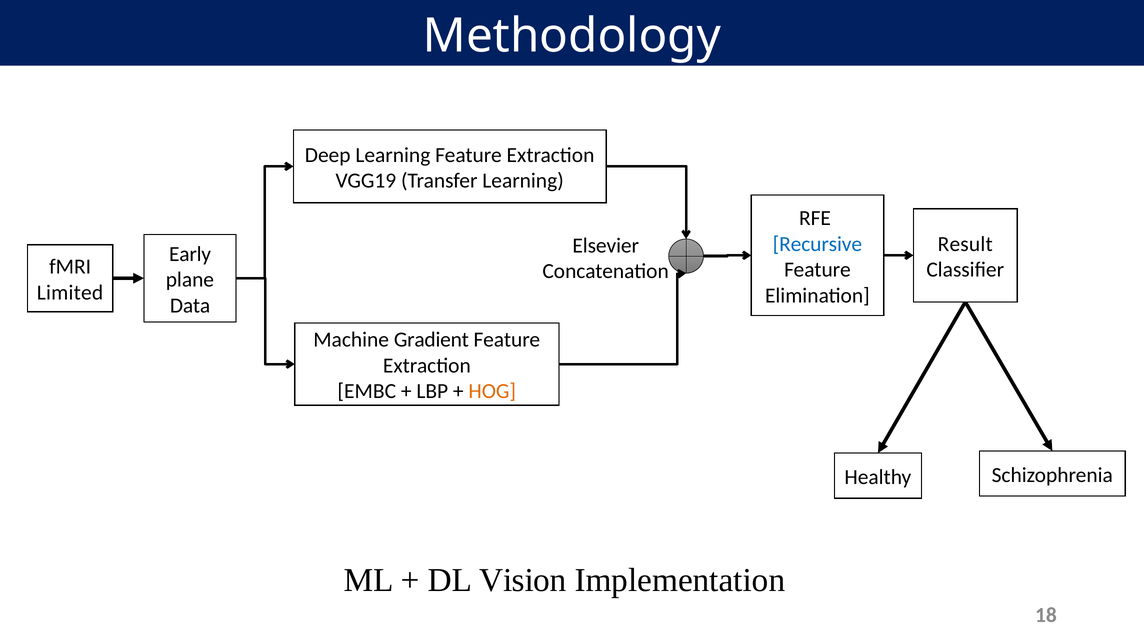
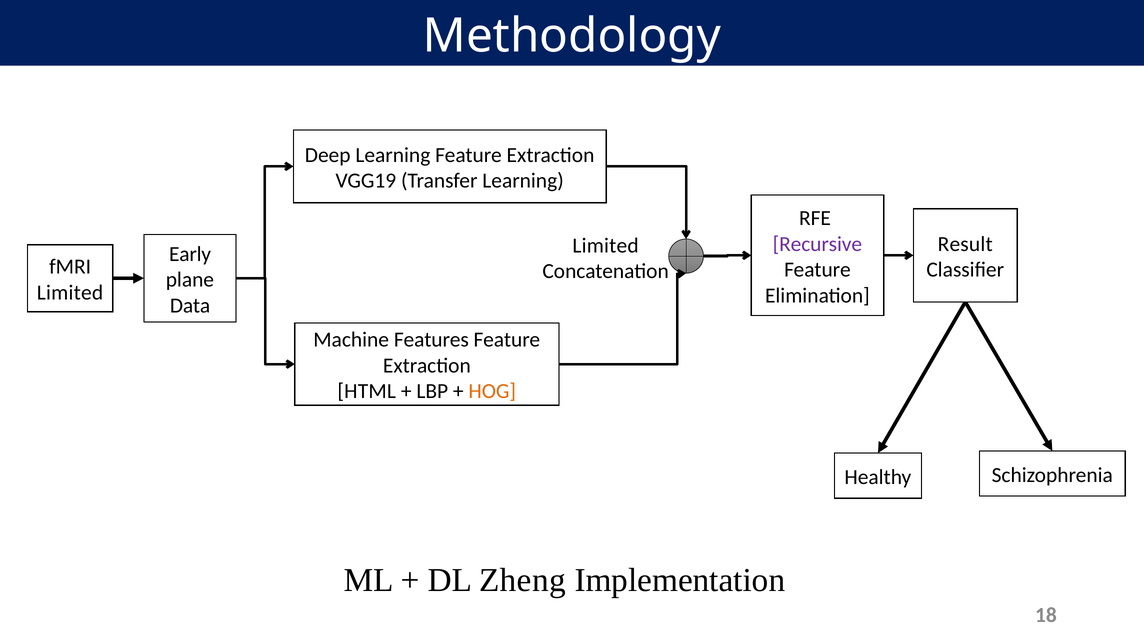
Recursive colour: blue -> purple (817, 244)
Elsevier: Elsevier -> Limited (606, 245)
Gradient: Gradient -> Features (431, 340)
EMBC: EMBC -> HTML (367, 391)
Vision: Vision -> Zheng (523, 580)
